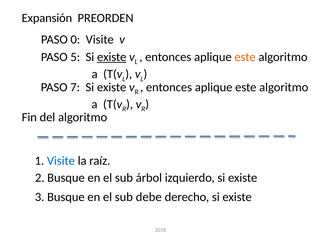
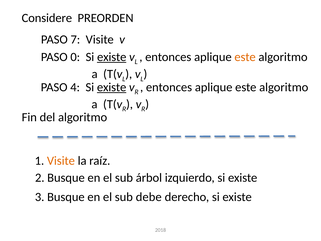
Expansión: Expansión -> Considere (47, 18)
0: 0 -> 7 (75, 39)
5: 5 -> 0 (75, 57)
7: 7 -> 4 (75, 87)
existe underline: none -> present (112, 87)
Visite colour: blue -> orange (61, 161)
